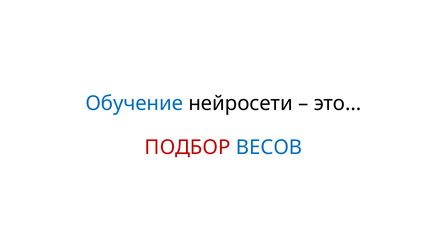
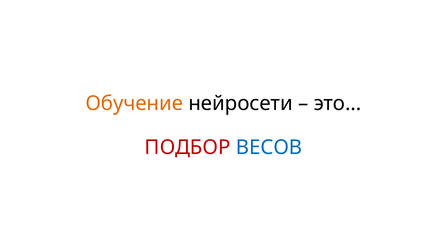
Обучение colour: blue -> orange (134, 103)
